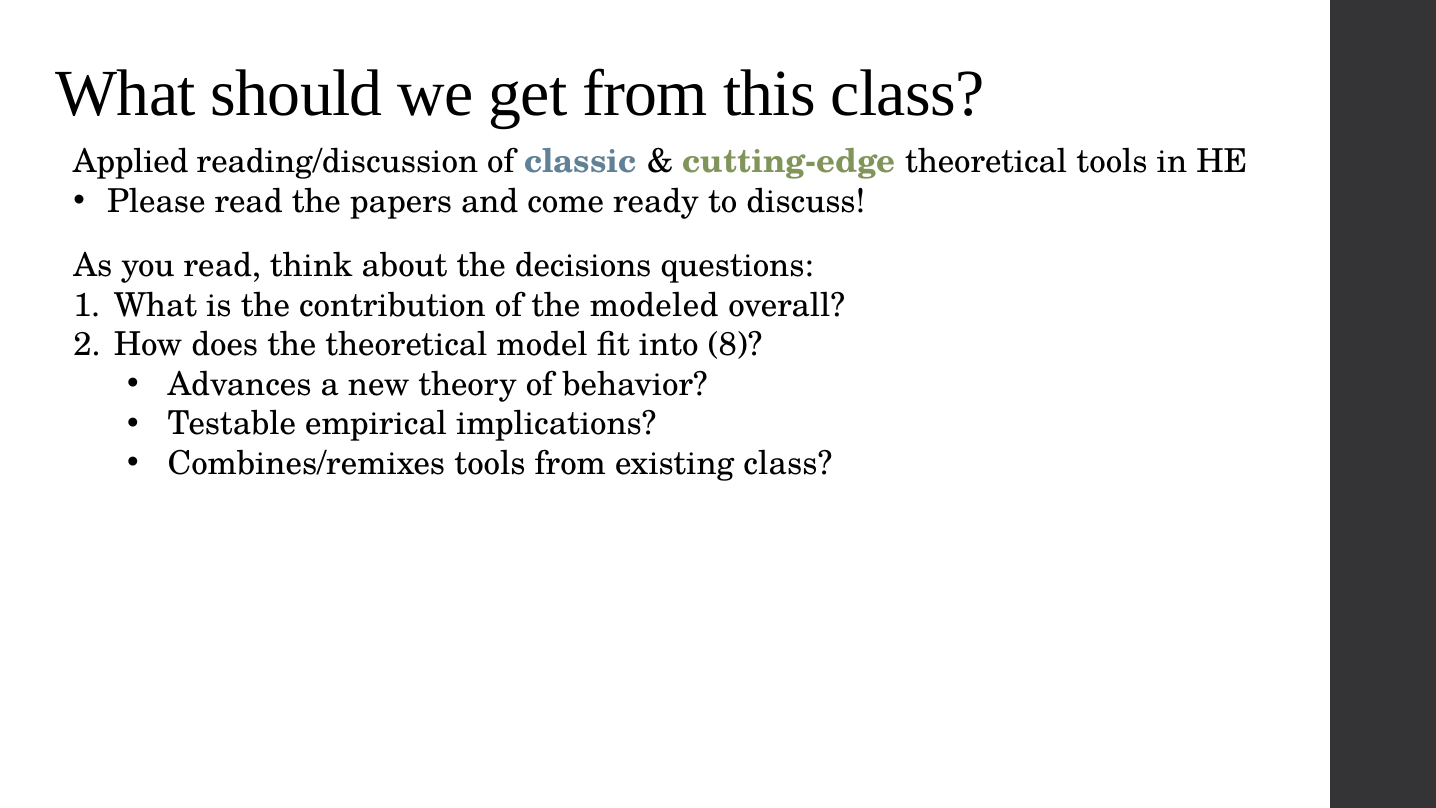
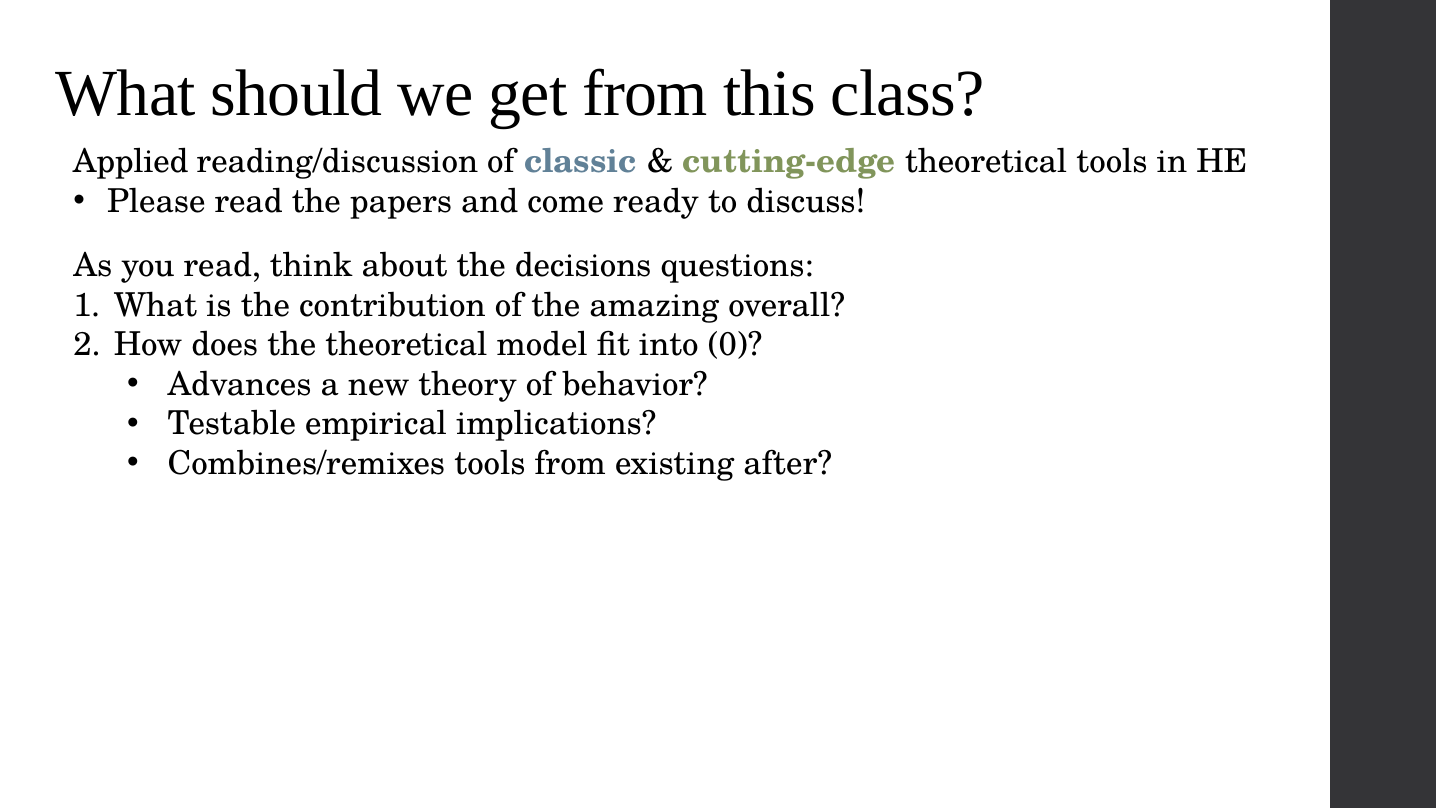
modeled: modeled -> amazing (654, 305)
8: 8 -> 0 (735, 345)
existing class: class -> after (788, 463)
